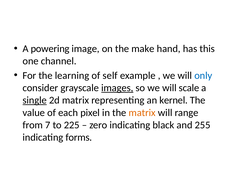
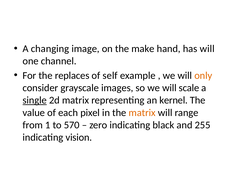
powering: powering -> changing (50, 49)
has this: this -> will (207, 49)
learning: learning -> replaces (72, 75)
only colour: blue -> orange (203, 75)
images underline: present -> none (117, 88)
7: 7 -> 1 (48, 125)
225: 225 -> 570 (72, 125)
forms: forms -> vision (79, 137)
